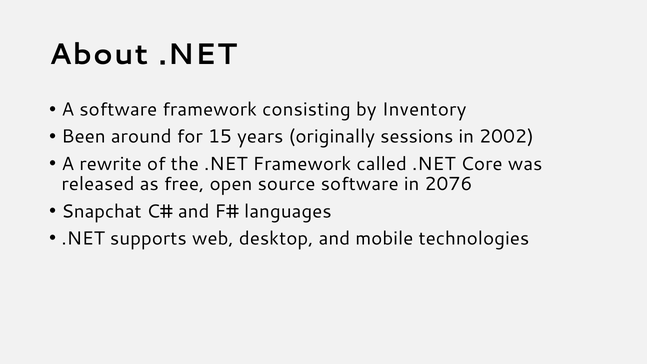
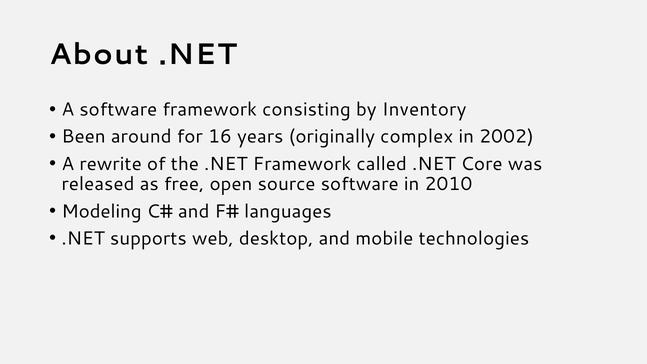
15: 15 -> 16 (220, 137)
sessions: sessions -> complex (417, 137)
2076: 2076 -> 2010 (448, 184)
Snapchat: Snapchat -> Modeling (102, 211)
